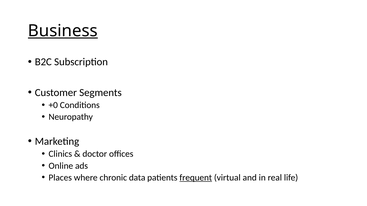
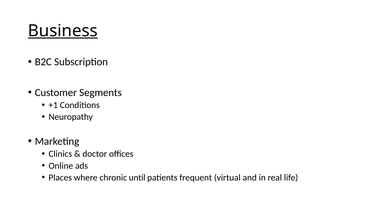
+0: +0 -> +1 (53, 105)
data: data -> until (137, 178)
frequent underline: present -> none (196, 178)
